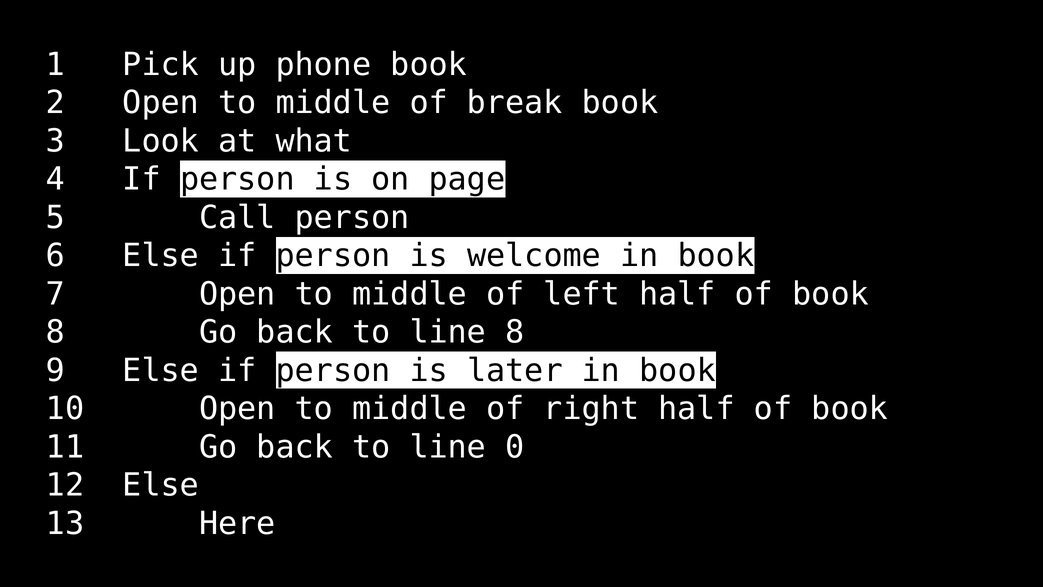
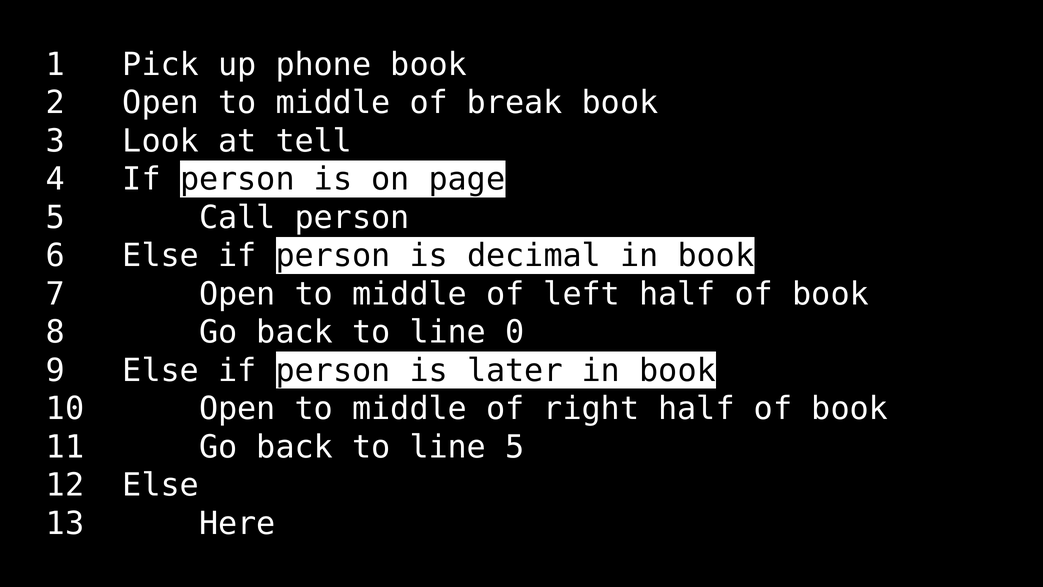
what: what -> tell (314, 141)
welcome: welcome -> decimal (534, 256)
line 8: 8 -> 0 (515, 332)
line 0: 0 -> 5 (515, 447)
